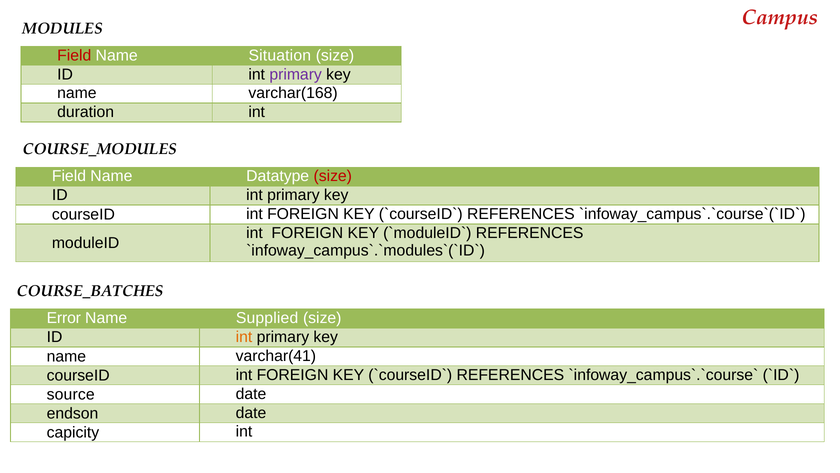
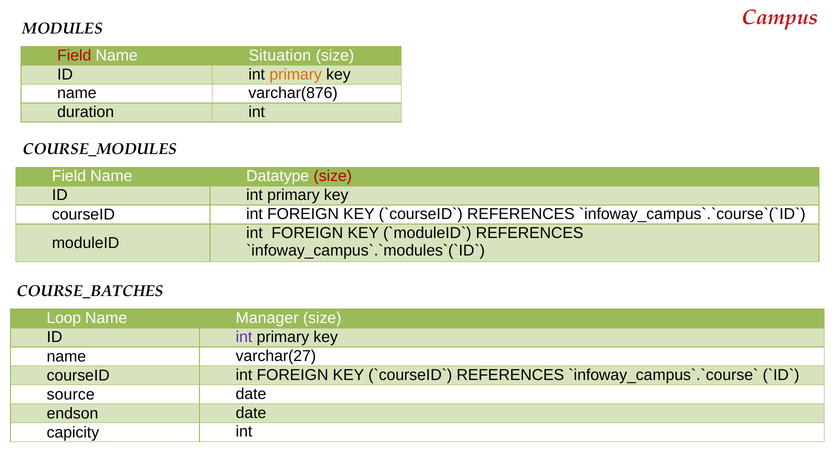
primary colour: purple -> orange (296, 74)
varchar(168: varchar(168 -> varchar(876 (293, 93)
Error: Error -> Loop (64, 318)
Supplied: Supplied -> Manager (267, 318)
int colour: orange -> purple (244, 337)
varchar(41: varchar(41 -> varchar(27 (276, 356)
